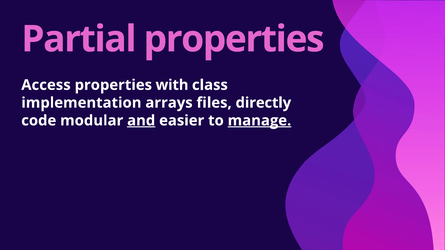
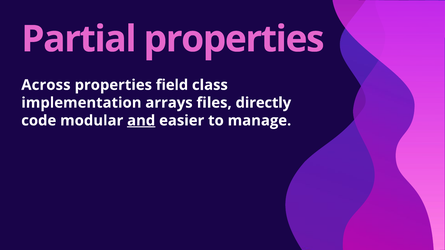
Access: Access -> Across (46, 85)
with: with -> field (172, 85)
manage underline: present -> none (259, 121)
